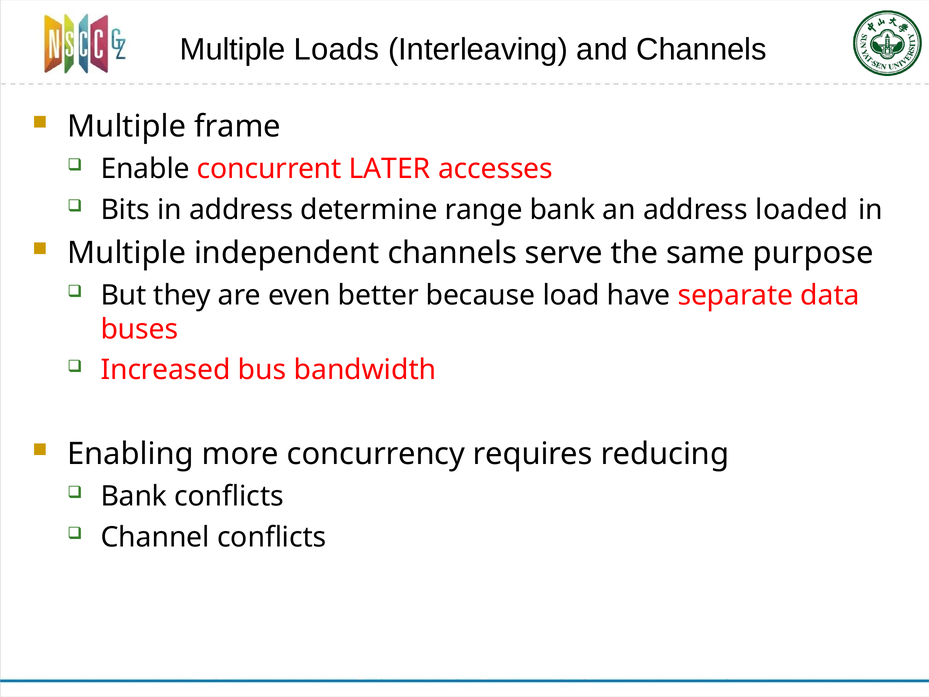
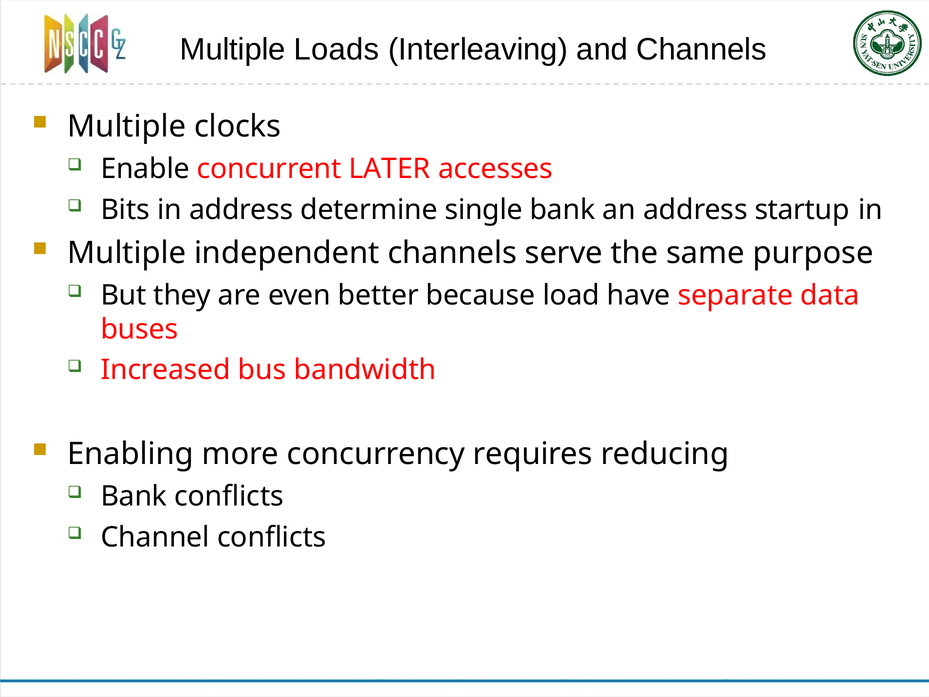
frame: frame -> clocks (238, 127)
range: range -> single (484, 210)
loaded: loaded -> startup (802, 210)
